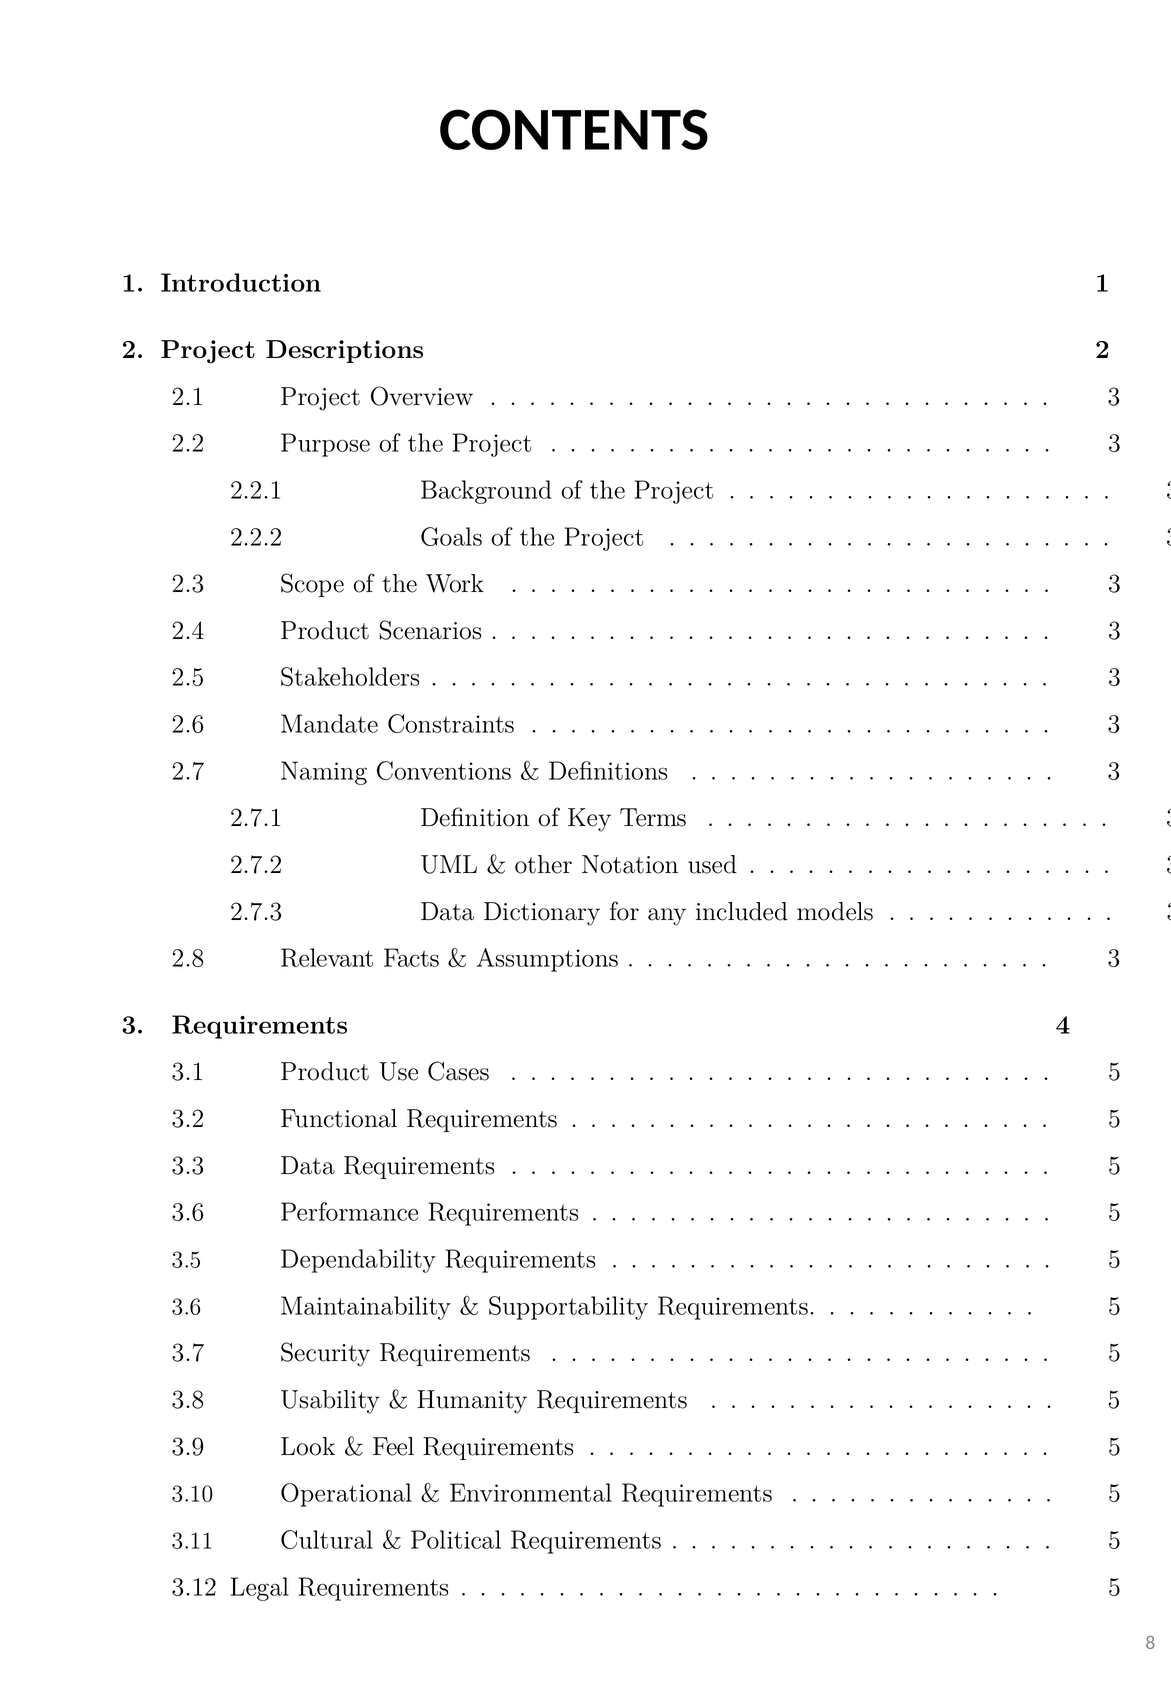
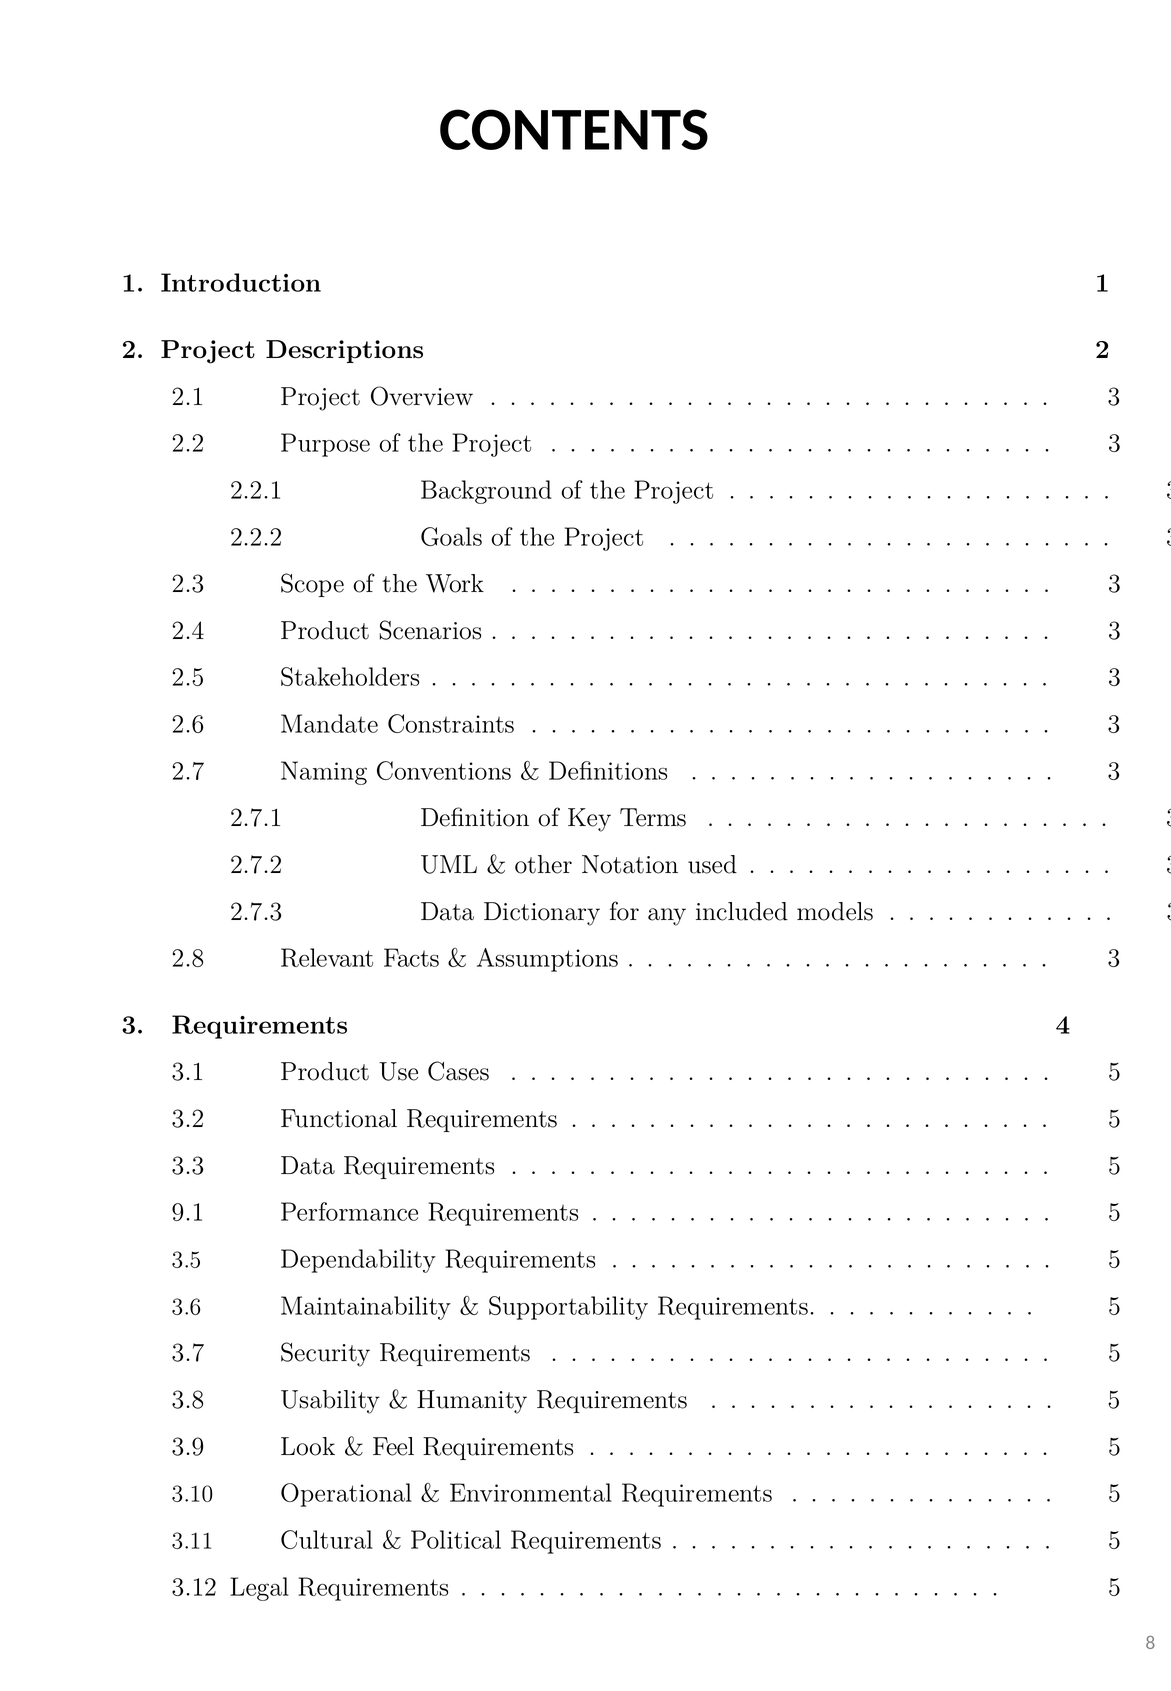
3.6: 3.6 -> 9.1 (188, 1213)
